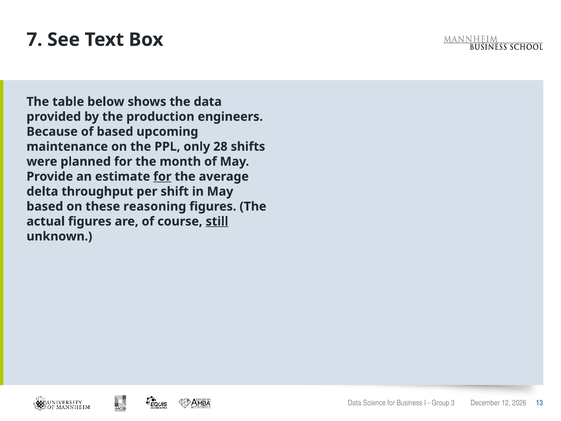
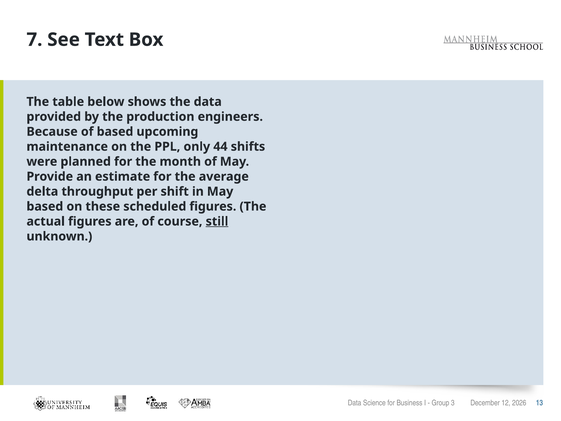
28: 28 -> 44 (220, 147)
for underline: present -> none (162, 176)
reasoning: reasoning -> scheduled (155, 206)
